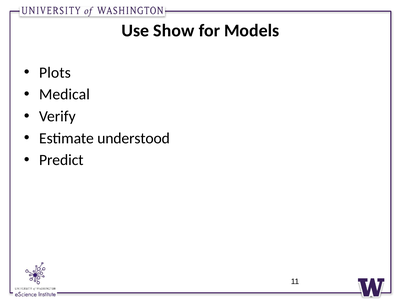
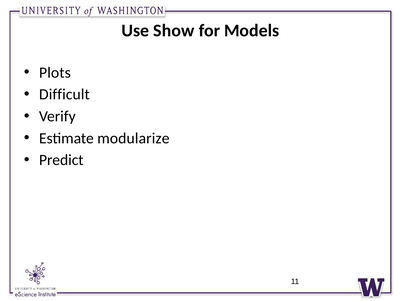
Medical: Medical -> Difficult (64, 94)
understood: understood -> modularize (133, 138)
